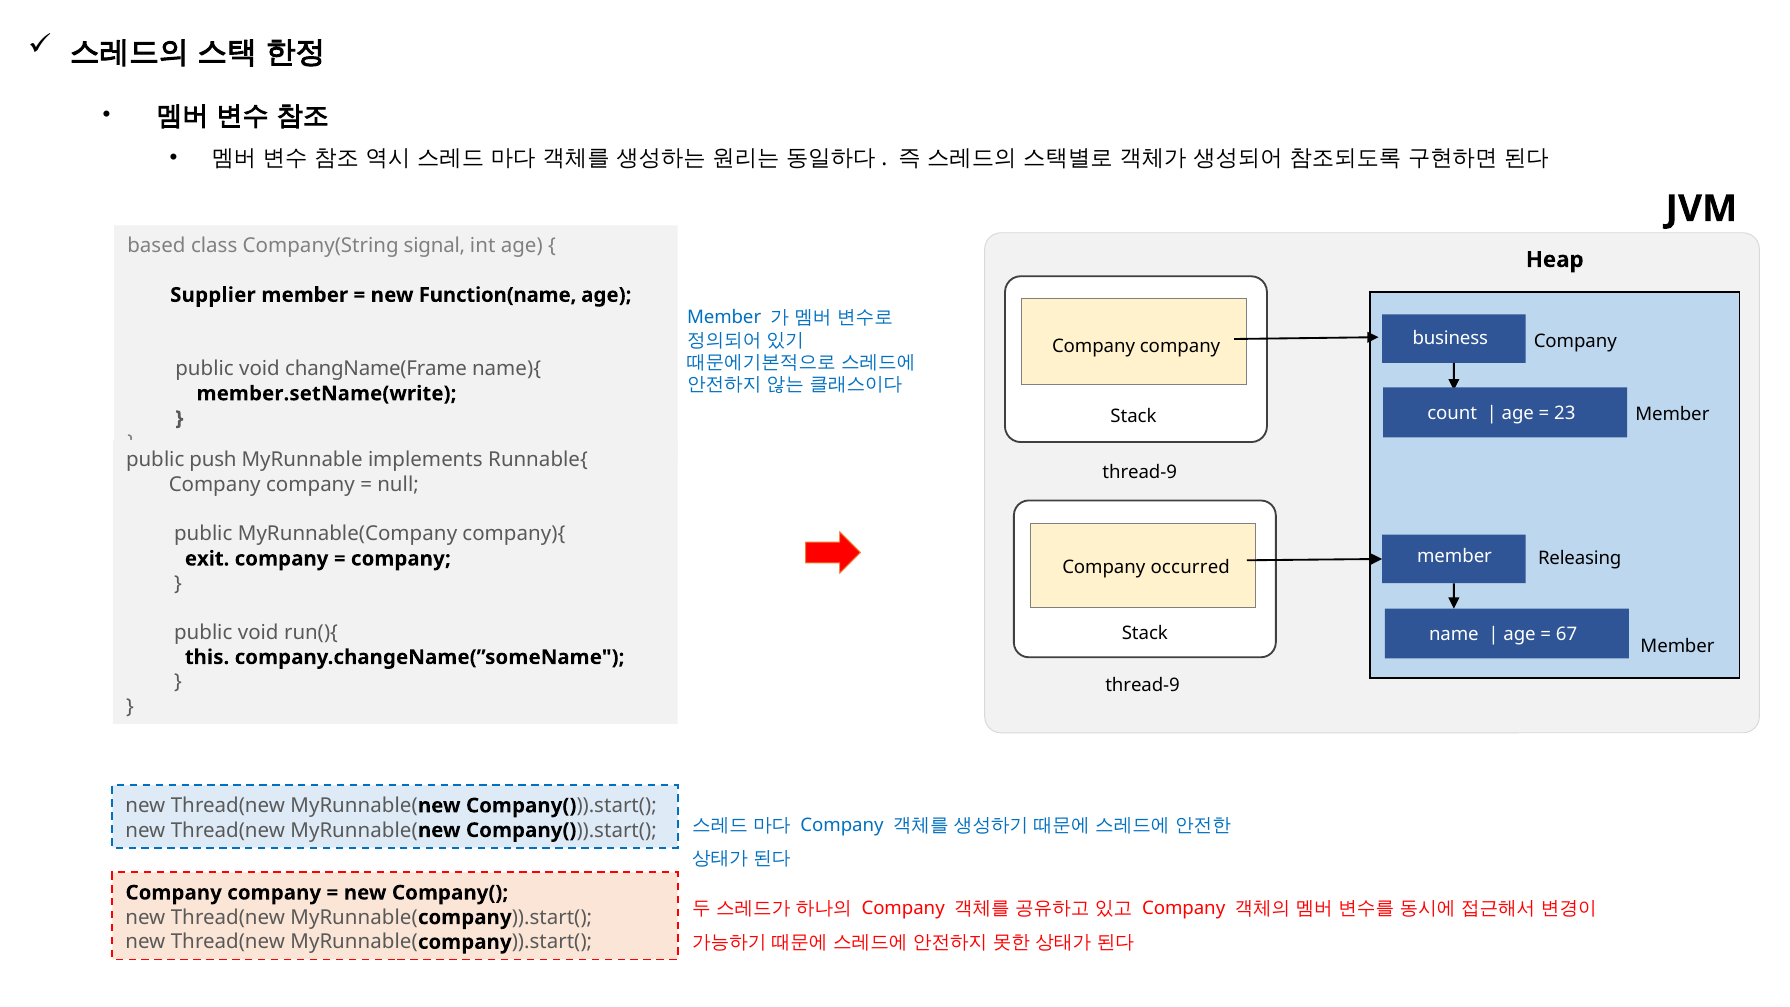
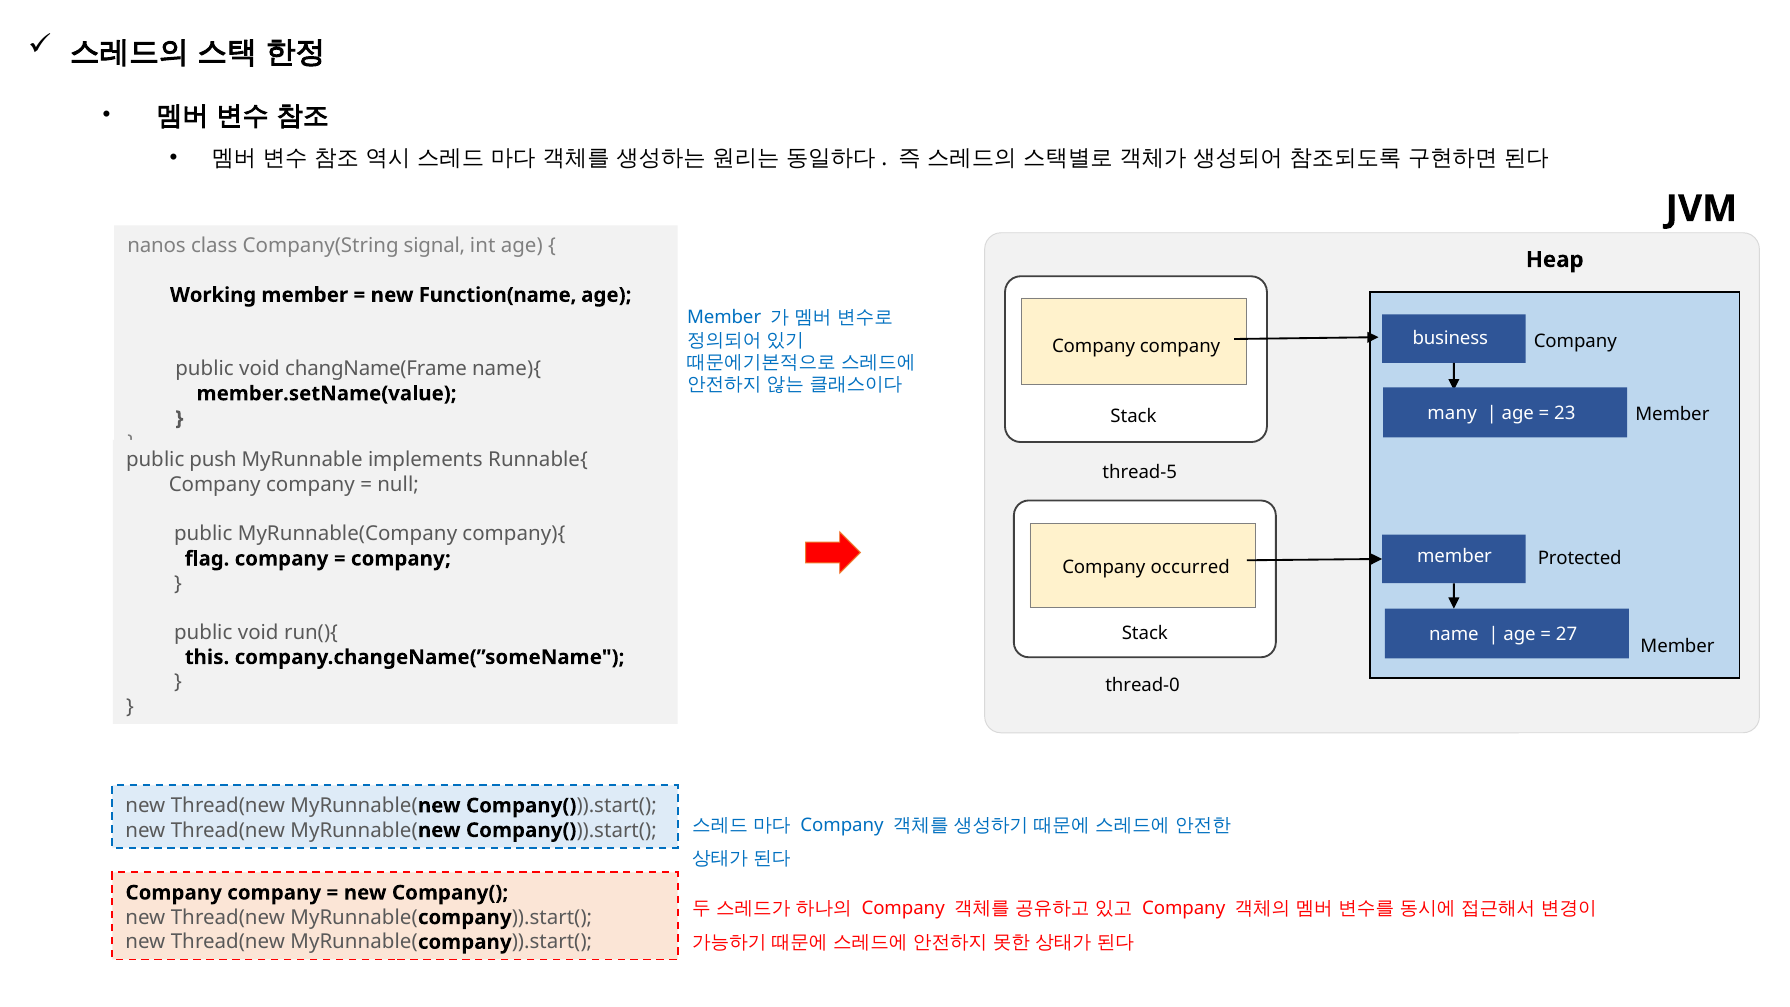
based: based -> nanos (157, 246)
Supplier: Supplier -> Working (213, 295)
member.setName(write: member.setName(write -> member.setName(value (327, 394)
count: count -> many (1452, 413)
thread-9: thread-9 -> thread-5 (1140, 473)
Releasing: Releasing -> Protected (1580, 558)
exit: exit -> flag (207, 559)
67: 67 -> 27 (1567, 634)
thread-9: thread-9 -> thread-0 (1143, 686)
